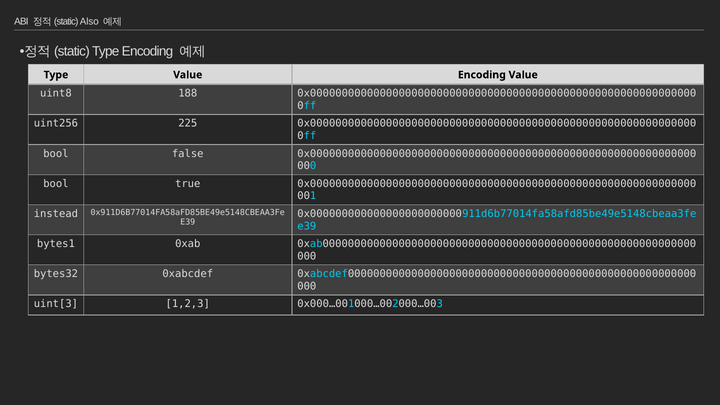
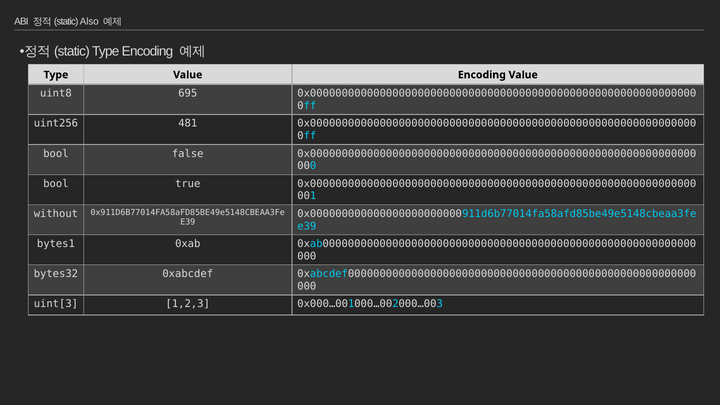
188: 188 -> 695 (188, 93)
225: 225 -> 481 (188, 124)
instead: instead -> without (56, 214)
